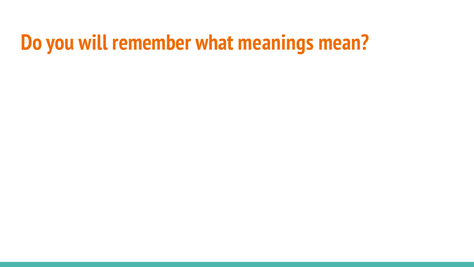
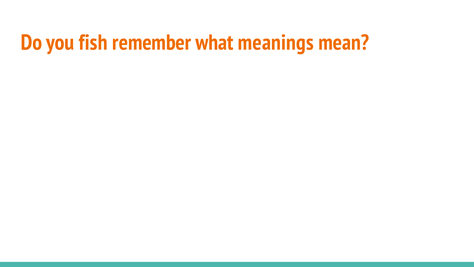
will: will -> fish (93, 43)
